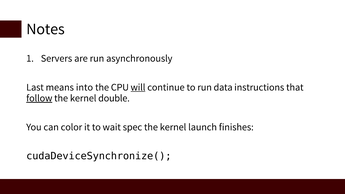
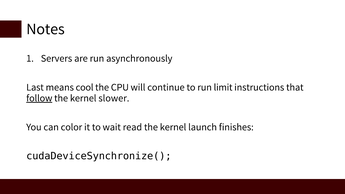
into: into -> cool (85, 87)
will underline: present -> none (138, 87)
data: data -> limit (223, 87)
double: double -> slower (114, 98)
spec: spec -> read (132, 127)
